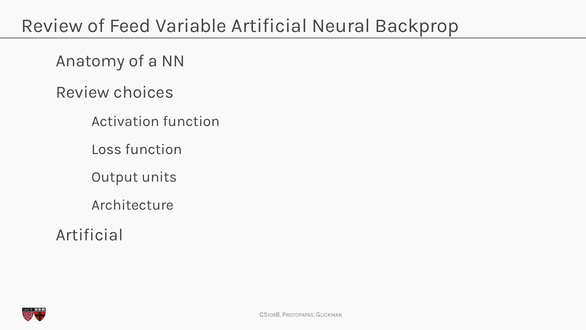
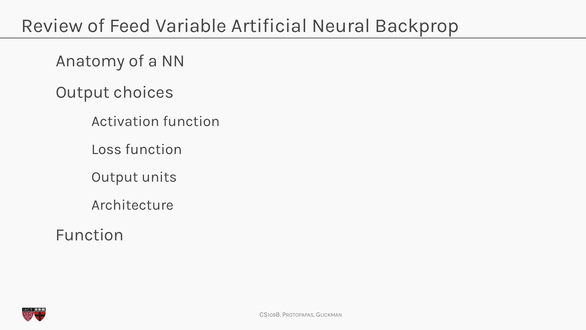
Review: Review -> Output (83, 92)
Artificial: Artificial -> Function (90, 235)
